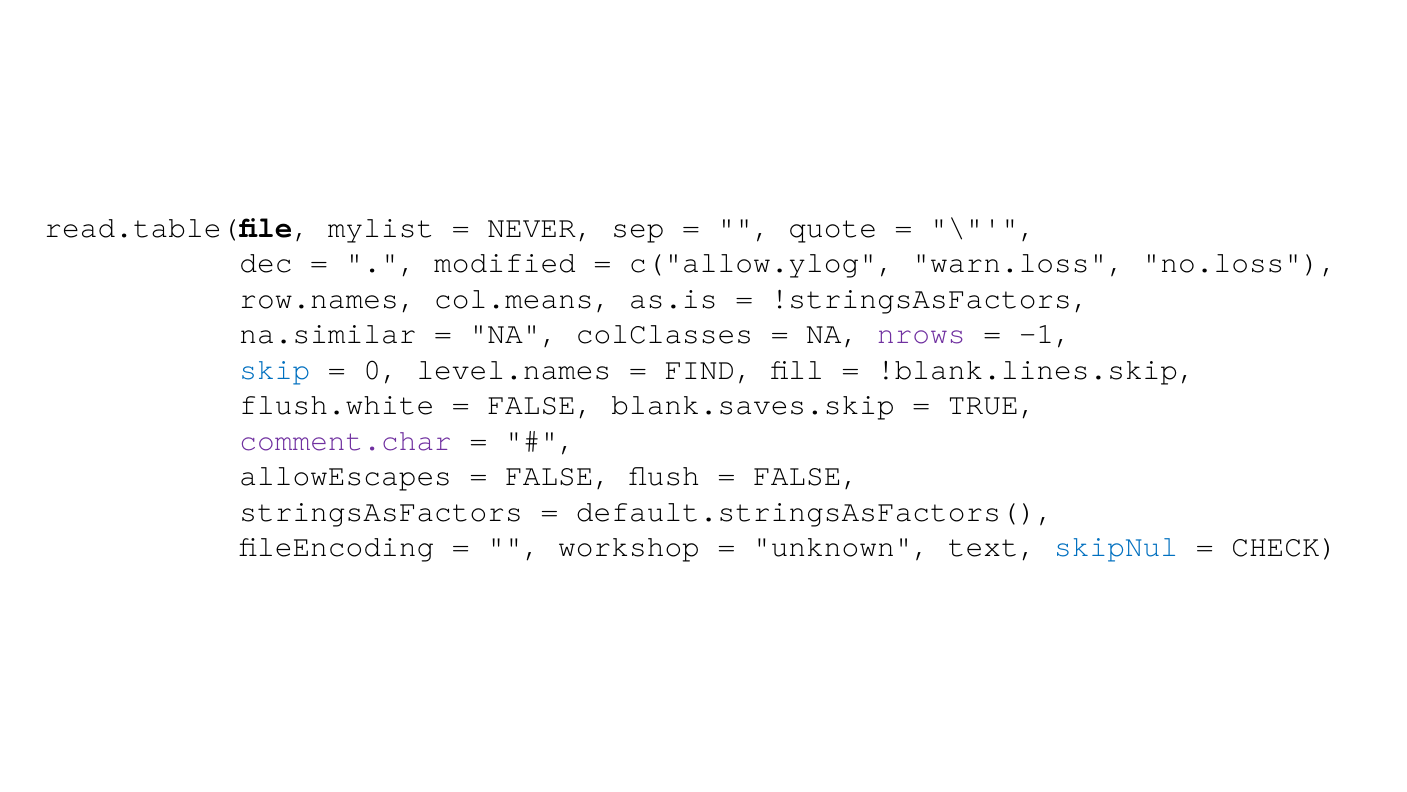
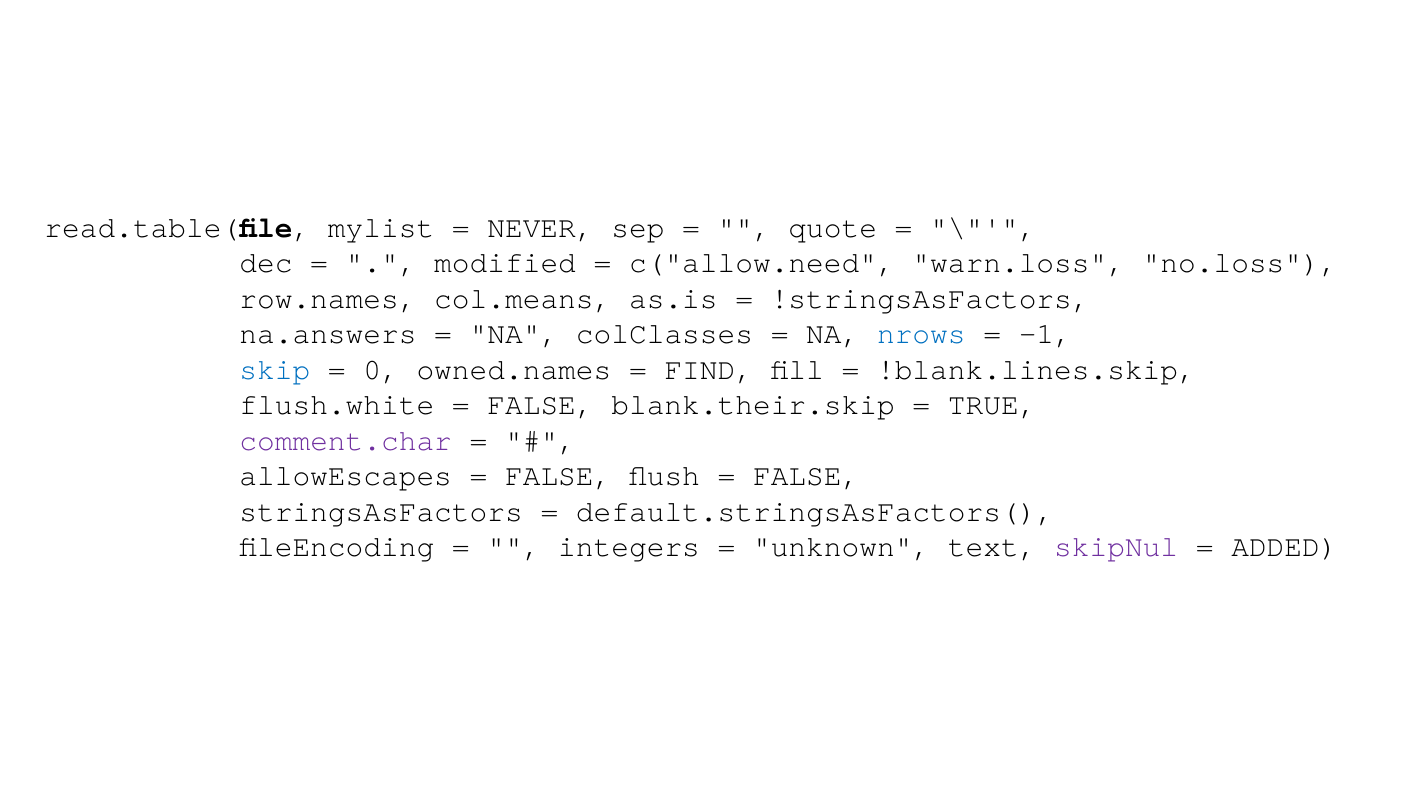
c("allow.ylog: c("allow.ylog -> c("allow.need (762, 263)
na.similar: na.similar -> na.answers (328, 334)
nrows colour: purple -> blue (921, 334)
level.names: level.names -> owned.names (514, 369)
blank.saves.skip: blank.saves.skip -> blank.their.skip (753, 405)
workshop: workshop -> integers (629, 547)
skipNul colour: blue -> purple (1116, 547)
CHECK: CHECK -> ADDED (1284, 547)
